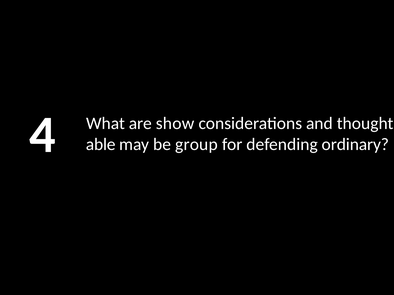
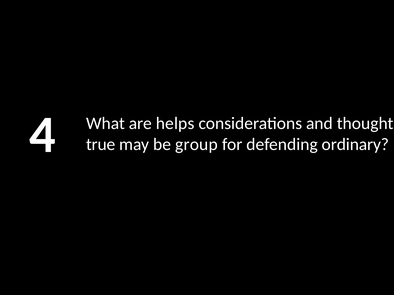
show: show -> helps (175, 124)
able: able -> true (101, 145)
